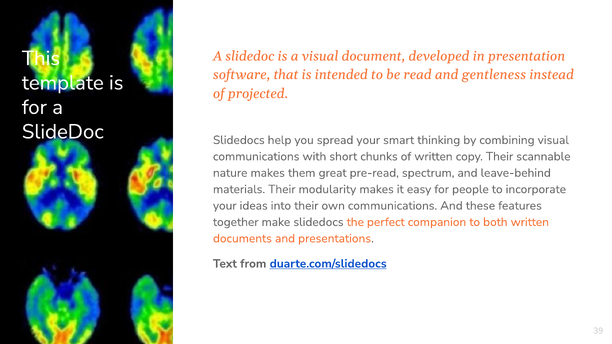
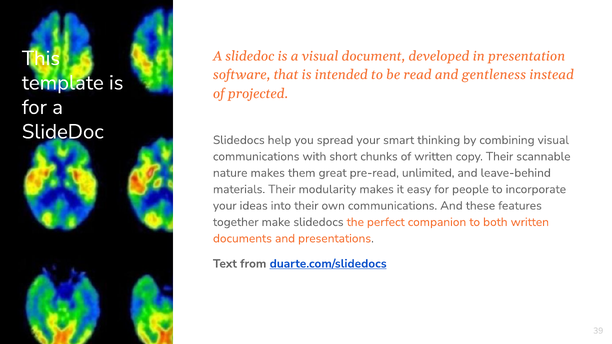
spectrum: spectrum -> unlimited (428, 173)
